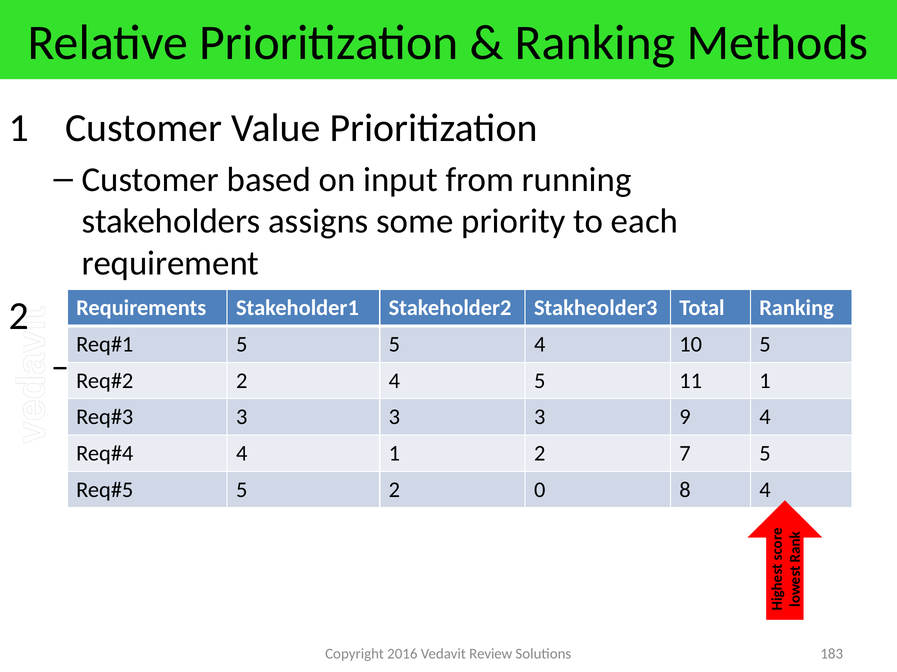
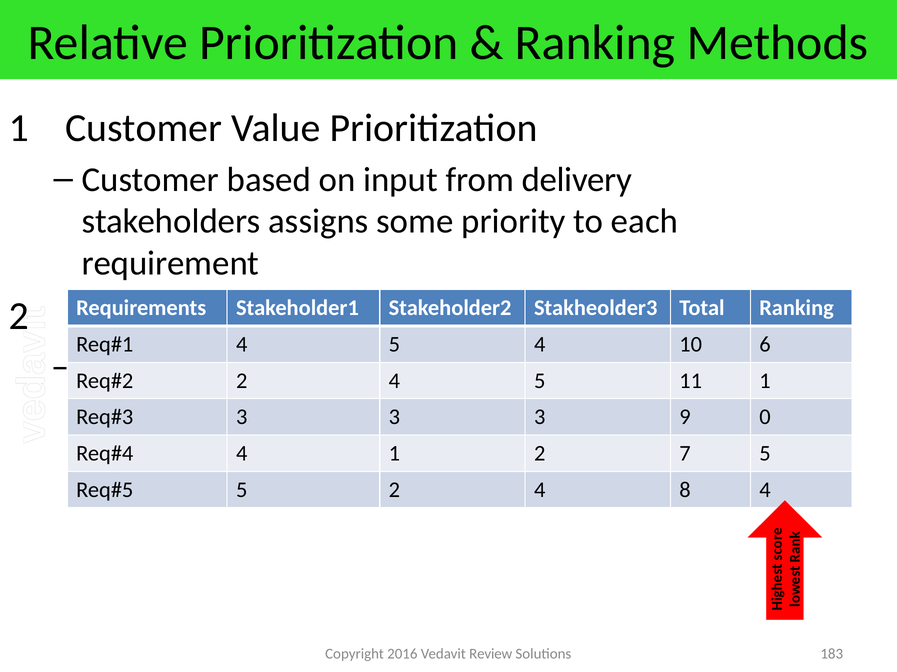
running: running -> delivery (577, 180)
5: 5 -> 4 (242, 345)
10 5: 5 -> 6 (765, 345)
9 4: 4 -> 0 (765, 418)
5 2 0: 0 -> 4 (540, 490)
